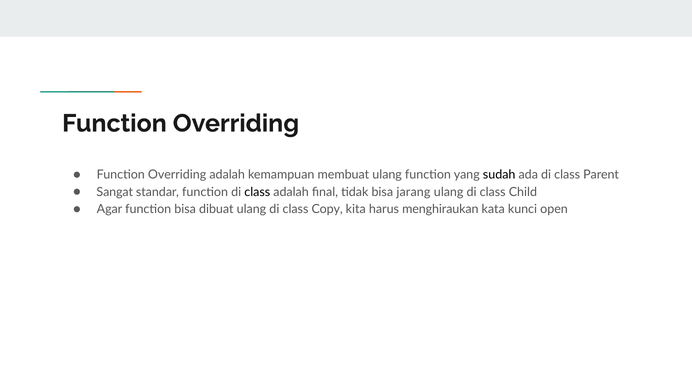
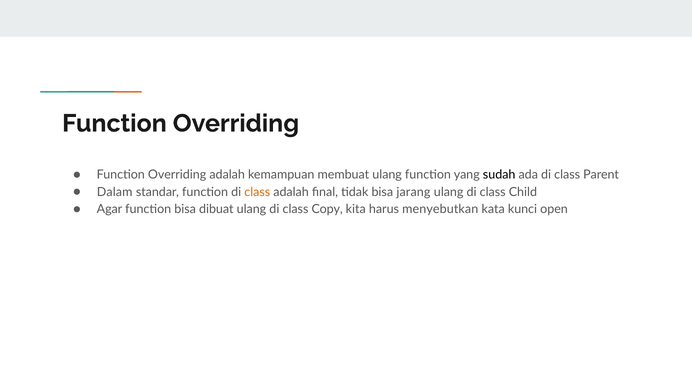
Sangat: Sangat -> Dalam (115, 192)
class colour: black -> orange (257, 192)
menghiraukan: menghiraukan -> menyebutkan (440, 209)
